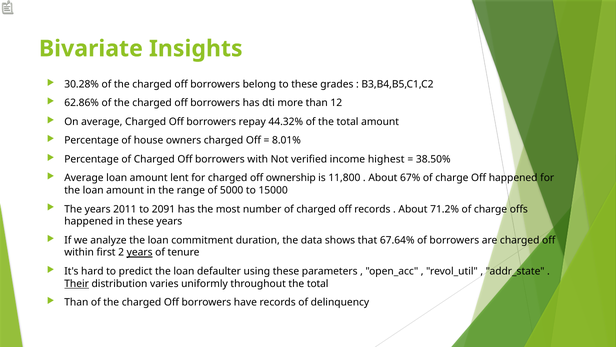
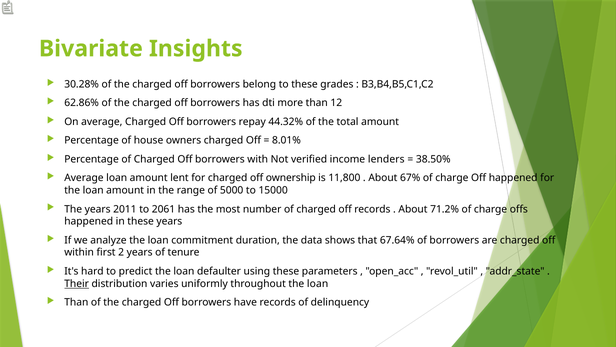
highest: highest -> lenders (386, 159)
2091: 2091 -> 2061 (163, 209)
years underline: present -> none (140, 252)
throughout the total: total -> loan (318, 283)
